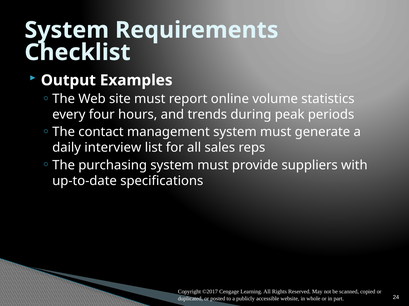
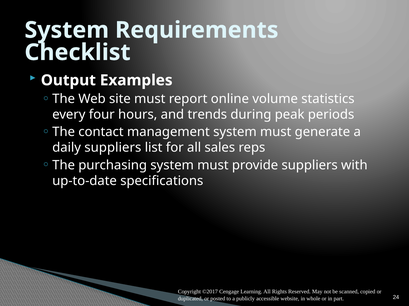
daily interview: interview -> suppliers (113, 148)
